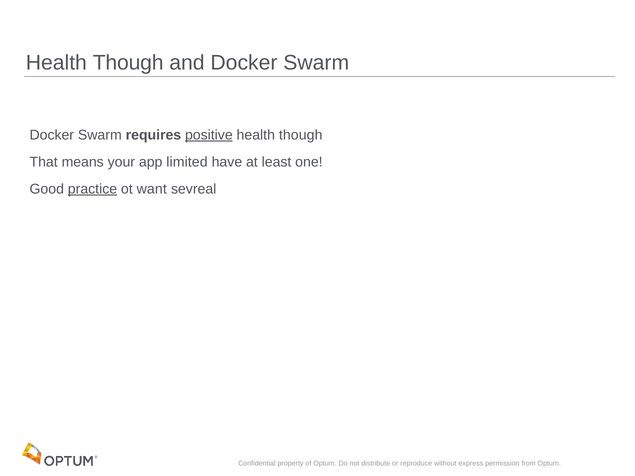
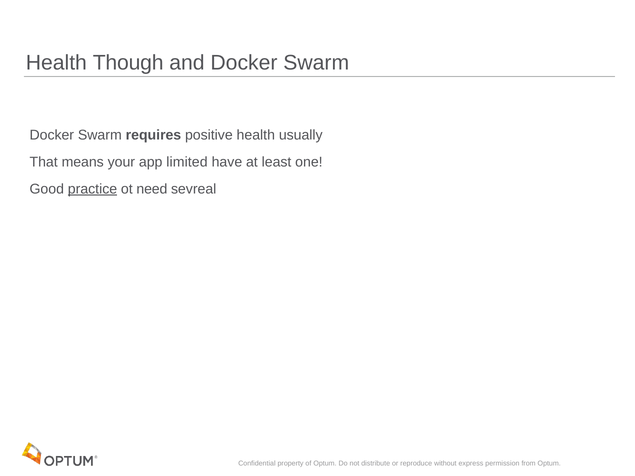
positive underline: present -> none (209, 135)
though: though -> usually (301, 135)
want: want -> need (152, 189)
